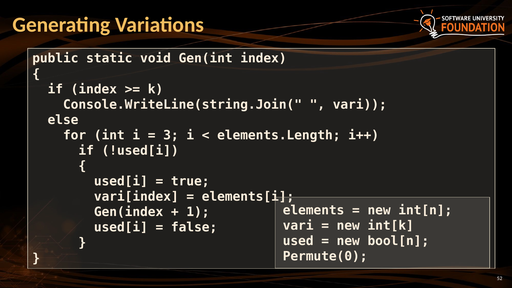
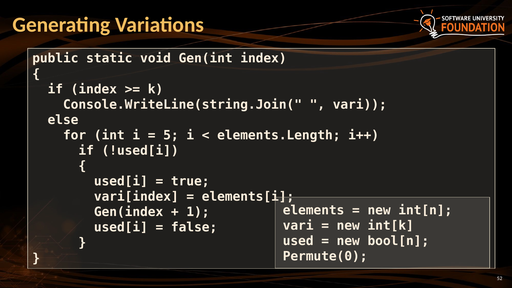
3: 3 -> 5 (171, 135)
